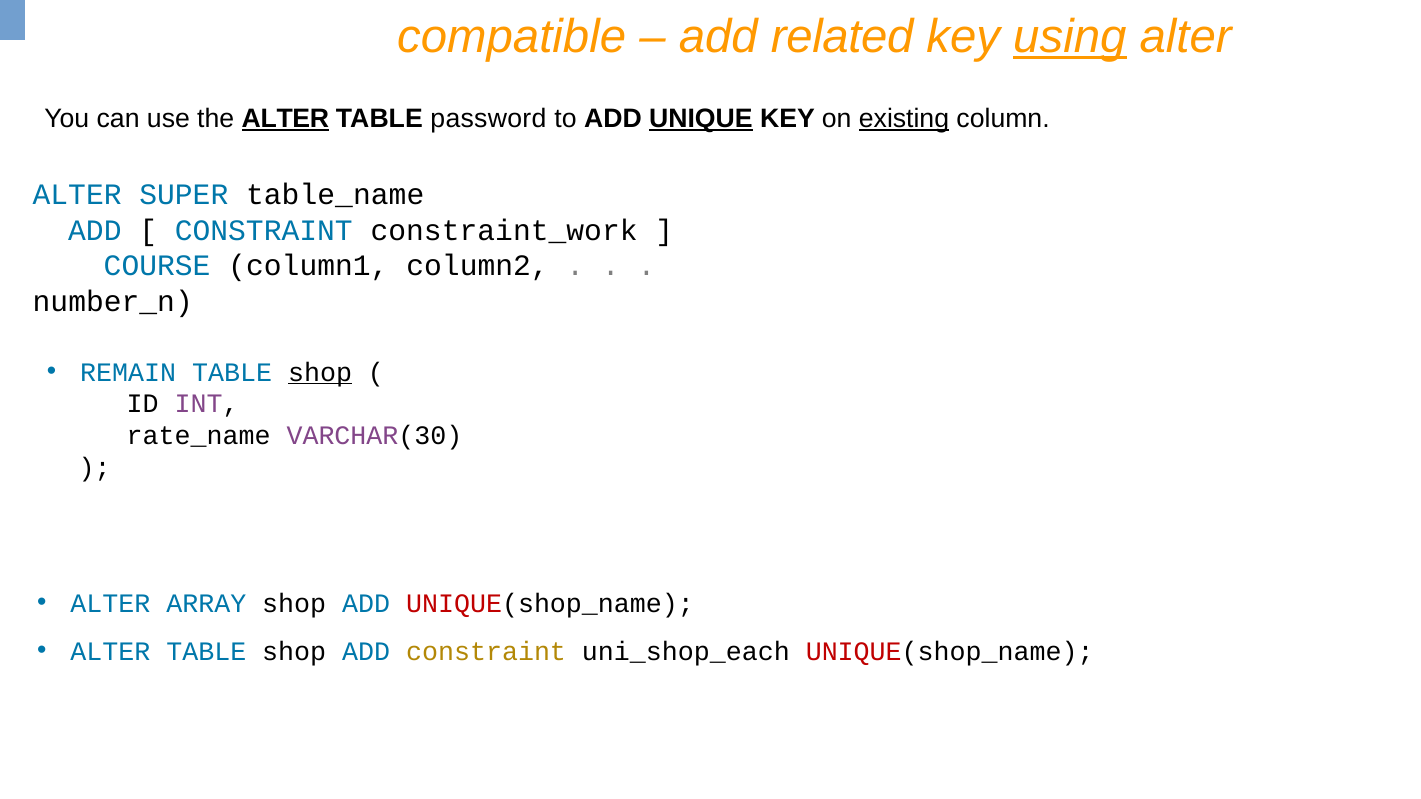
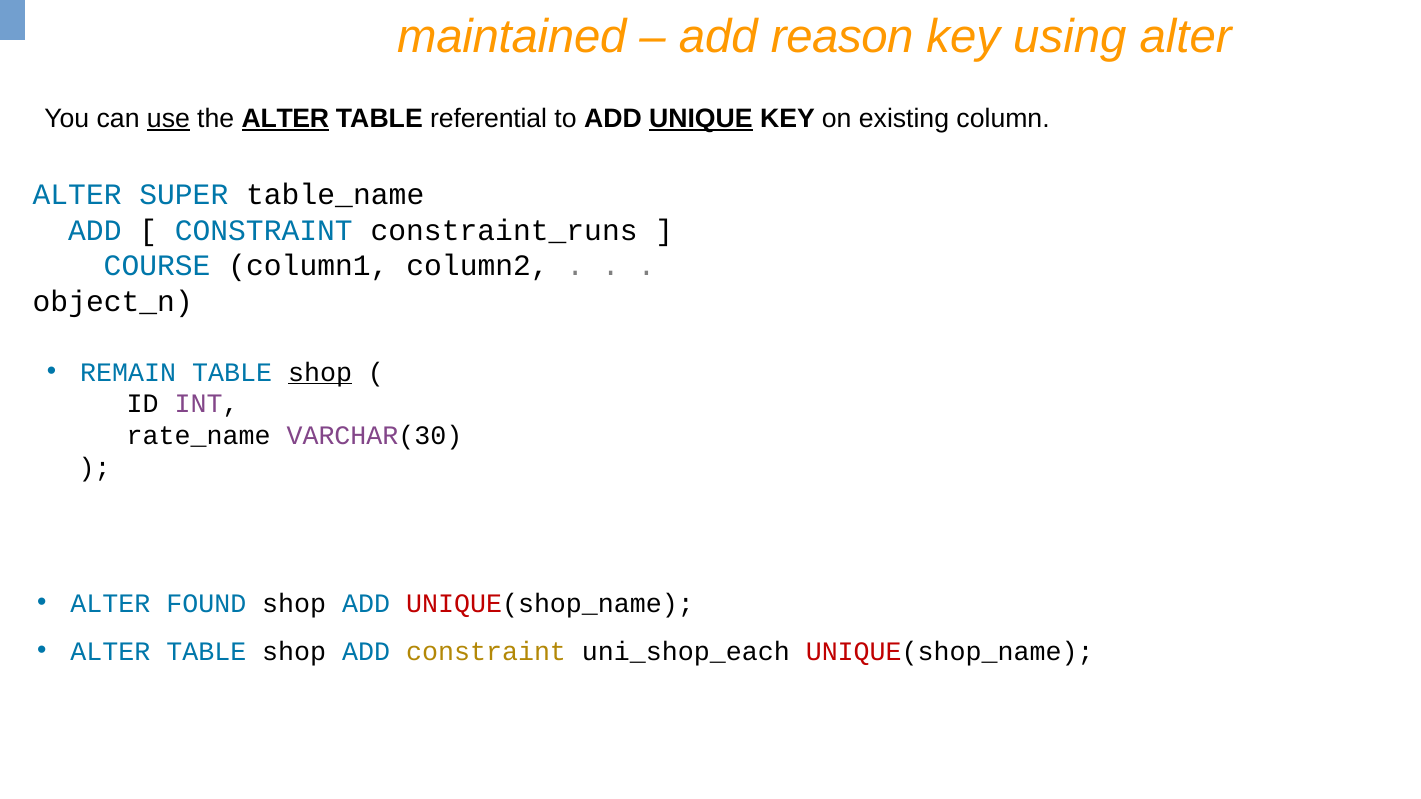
compatible: compatible -> maintained (512, 37)
related: related -> reason (842, 37)
using underline: present -> none (1070, 37)
use underline: none -> present (168, 118)
password: password -> referential (489, 118)
existing underline: present -> none (904, 118)
constraint_work: constraint_work -> constraint_runs (504, 231)
number_n: number_n -> object_n (113, 302)
ARRAY: ARRAY -> FOUND (206, 604)
